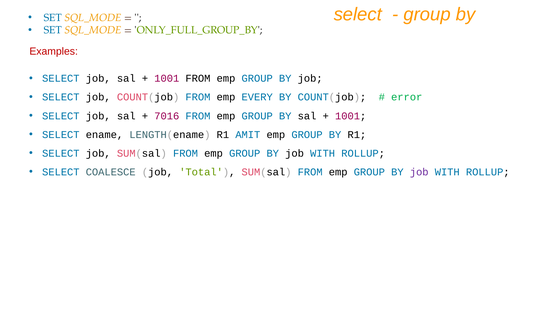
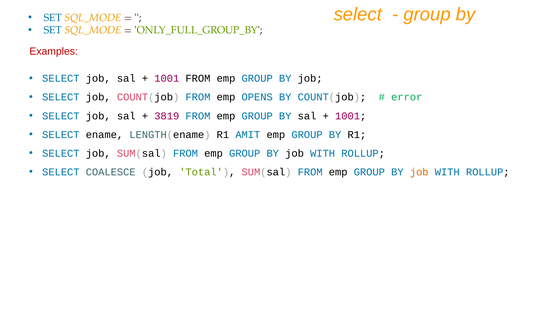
EVERY: EVERY -> OPENS (257, 97)
7016: 7016 -> 3819 (167, 116)
job colour: purple -> orange (419, 172)
